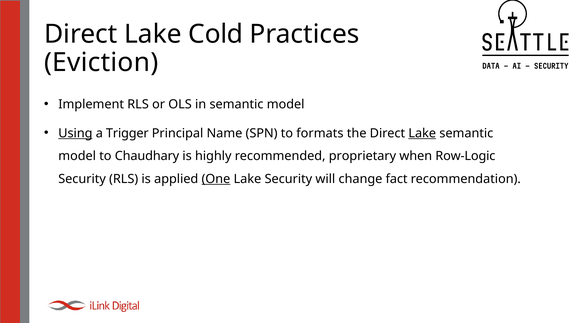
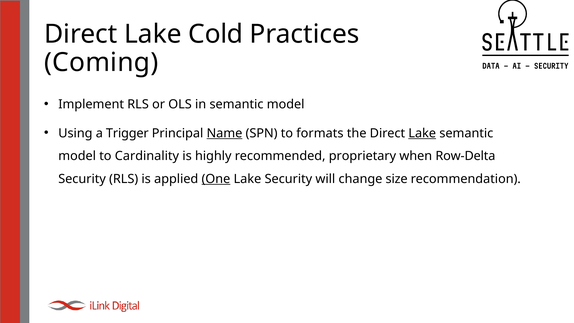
Eviction: Eviction -> Coming (101, 62)
Using underline: present -> none (75, 133)
Name underline: none -> present (224, 133)
Chaudhary: Chaudhary -> Cardinality (147, 156)
Row-Logic: Row-Logic -> Row-Delta (465, 156)
fact: fact -> size (397, 179)
